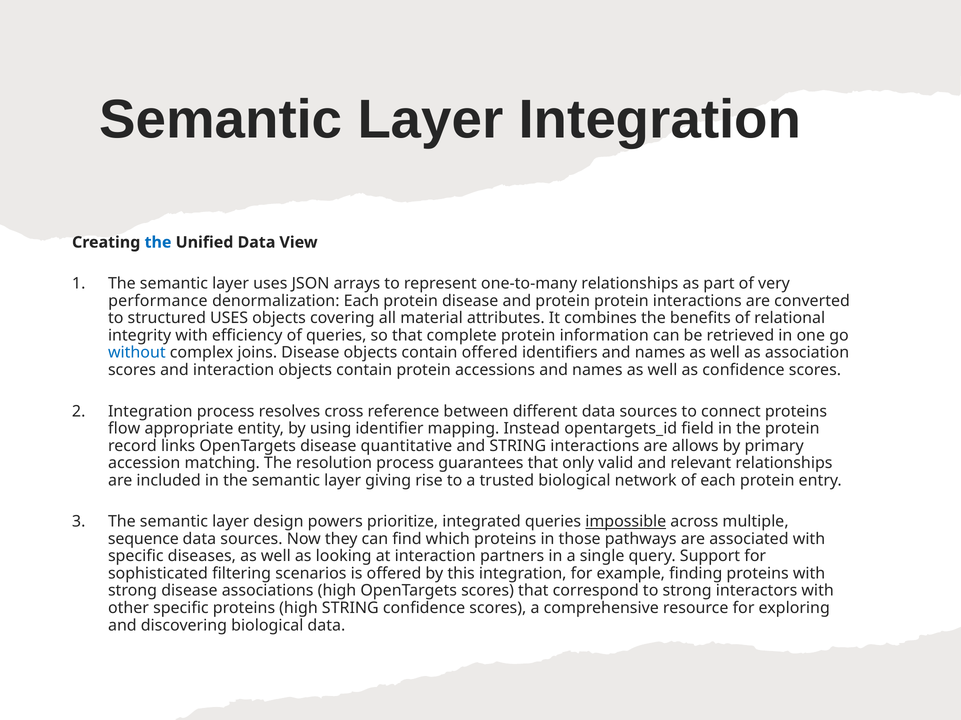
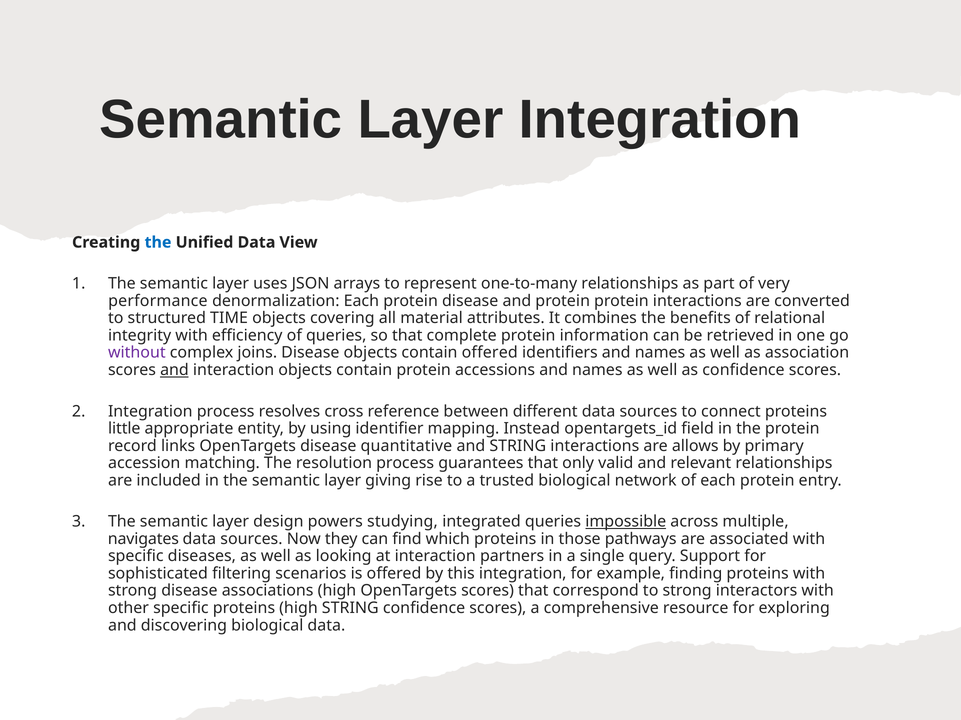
structured USES: USES -> TIME (229, 319)
without colour: blue -> purple (137, 353)
and underline: none -> present (174, 370)
flow: flow -> little (124, 429)
prioritize: prioritize -> studying (402, 522)
sequence: sequence -> navigates (143, 539)
